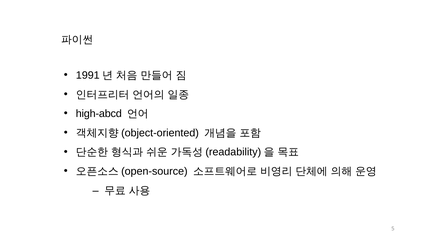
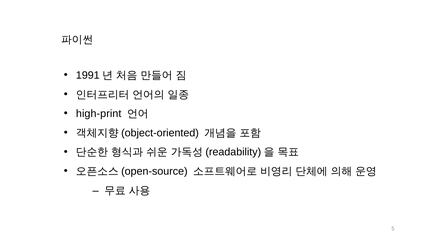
high-abcd: high-abcd -> high-print (99, 114)
